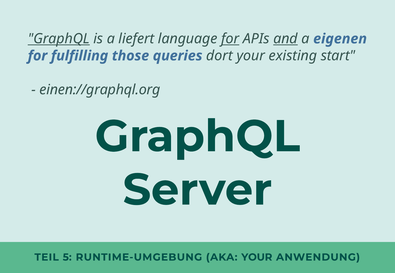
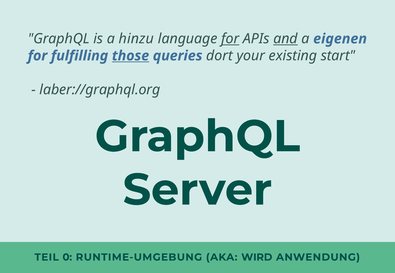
GraphQL underline: present -> none (59, 39)
liefert: liefert -> hinzu (136, 39)
those underline: none -> present (131, 56)
einen://graphql.org: einen://graphql.org -> laber://graphql.org (100, 90)
5: 5 -> 0 (67, 258)
AKA YOUR: YOUR -> WIRD (257, 258)
